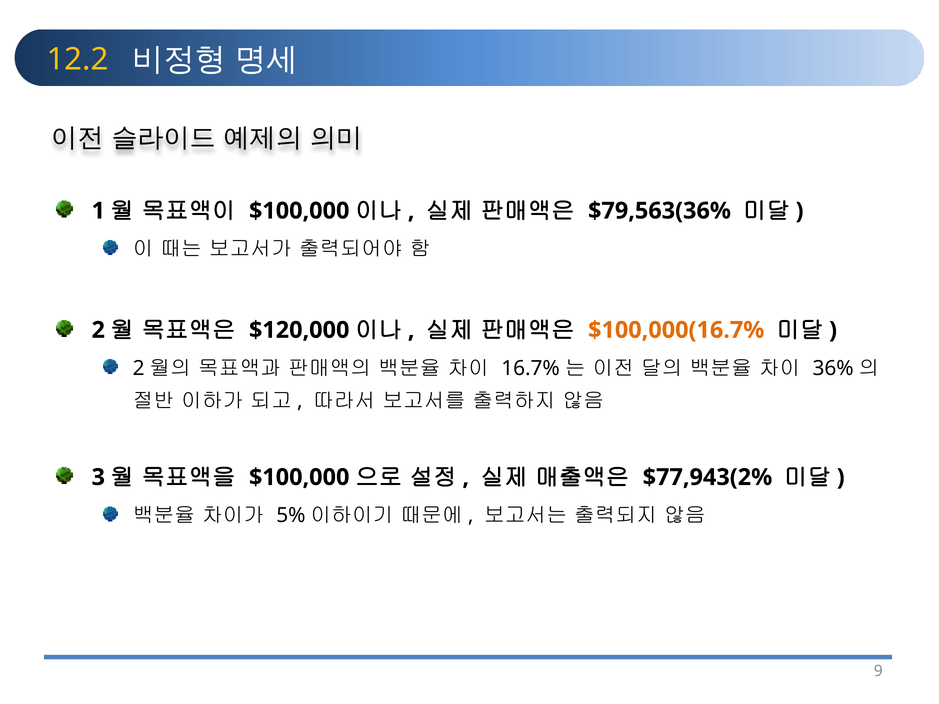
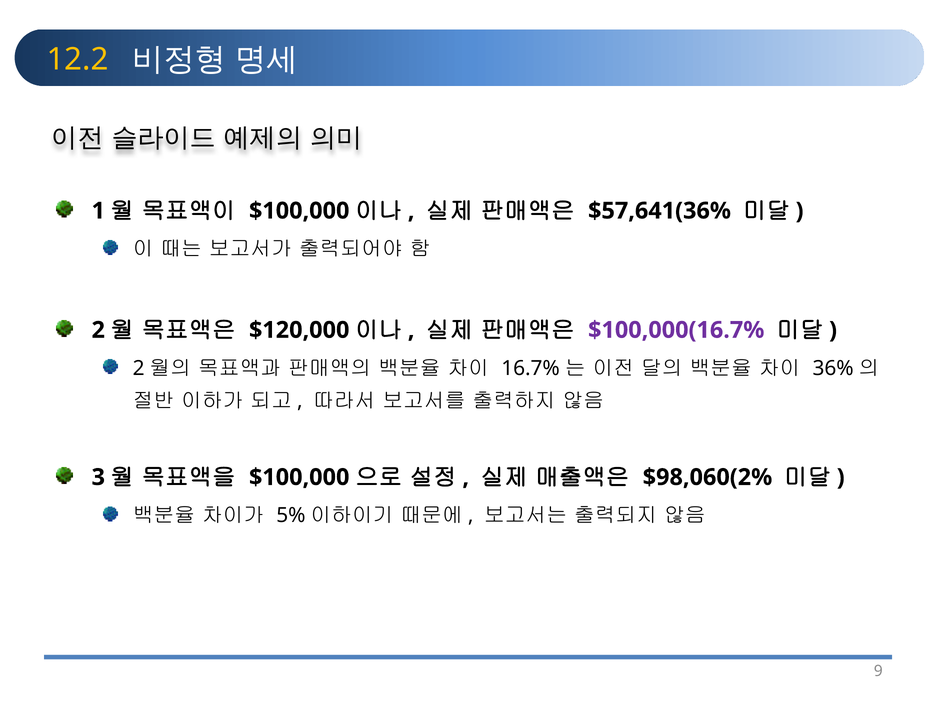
$79,563(36%: $79,563(36% -> $57,641(36% (660, 211)
$100,000(16.7% colour: orange -> purple (676, 330)
$77,943(2%: $77,943(2% -> $98,060(2% (707, 477)
